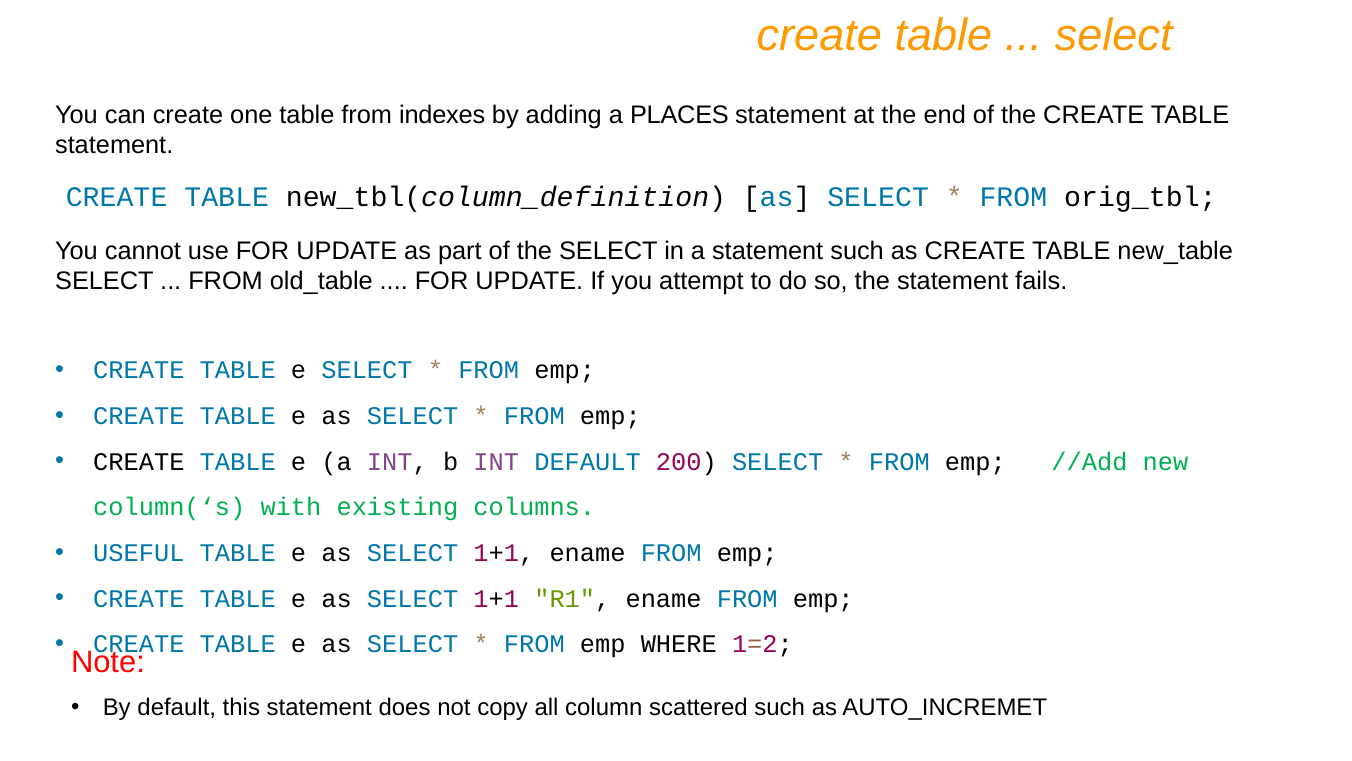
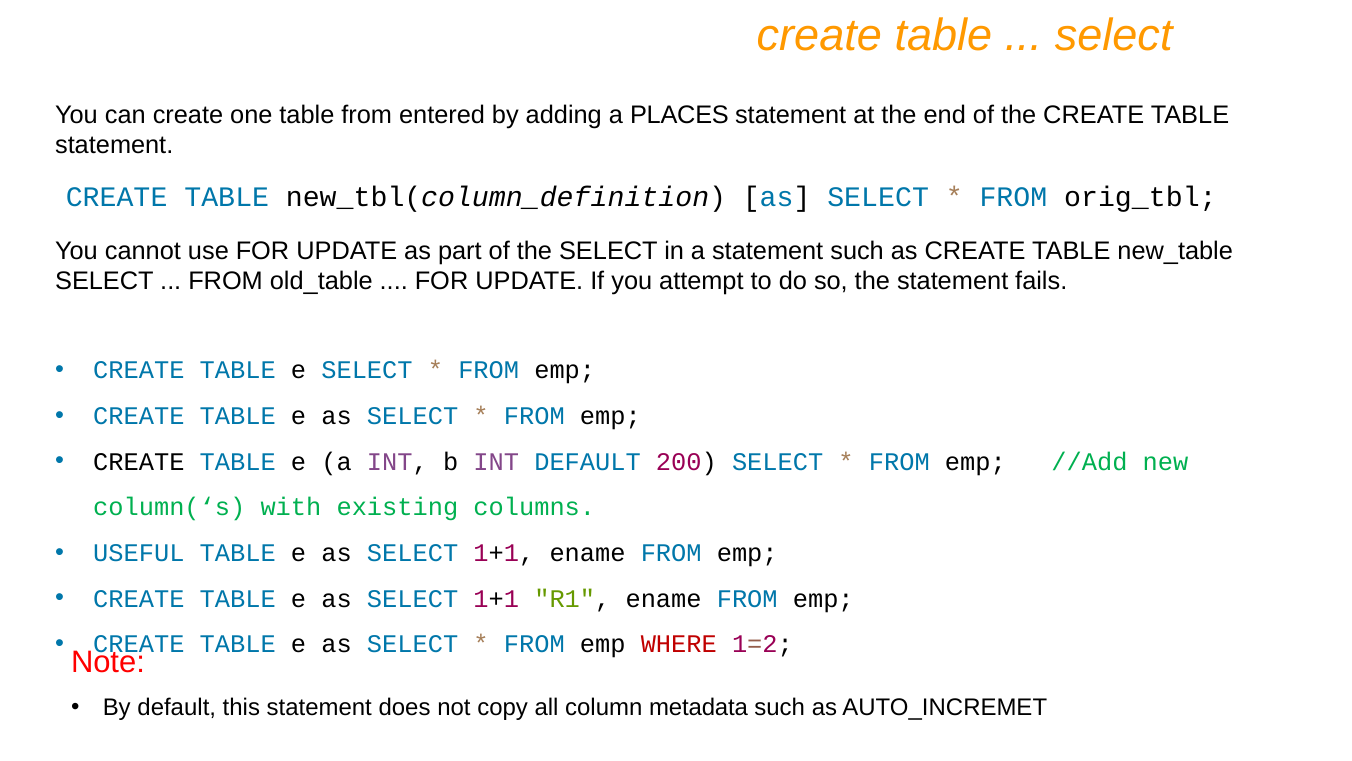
indexes: indexes -> entered (442, 115)
WHERE colour: black -> red (679, 644)
scattered: scattered -> metadata (699, 707)
